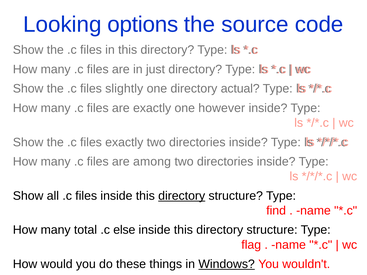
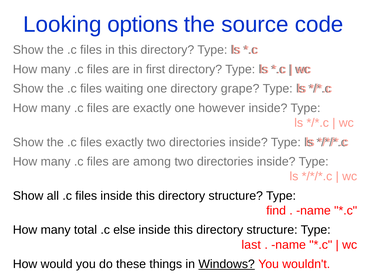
just: just -> first (156, 69)
slightly: slightly -> waiting (124, 89)
actual: actual -> grape (240, 89)
directory underline: present -> none (182, 196)
flag: flag -> last (251, 245)
